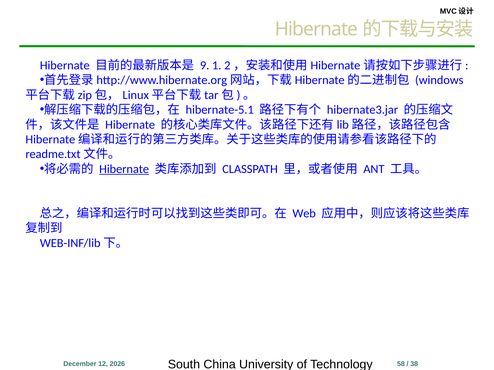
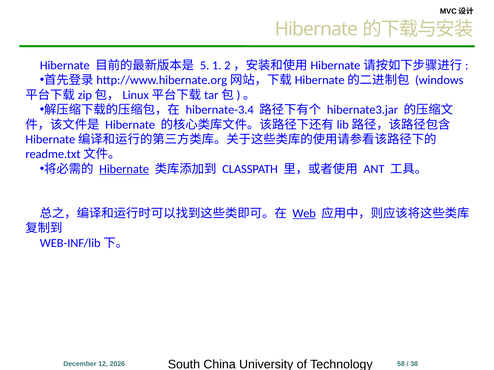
9: 9 -> 5 (205, 65)
hibernate-5.1: hibernate-5.1 -> hibernate-3.4 (220, 110)
Web underline: none -> present (304, 214)
